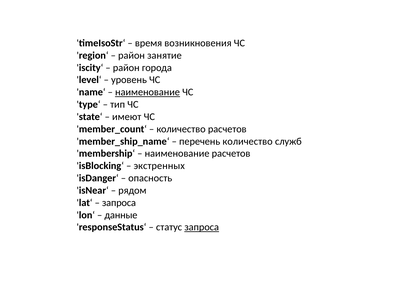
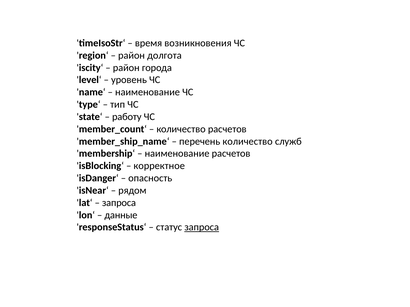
занятие: занятие -> долгота (164, 55)
наименование underline: present -> none (148, 92)
имеют: имеют -> работу (127, 117)
экстренных: экстренных -> корректное (159, 166)
